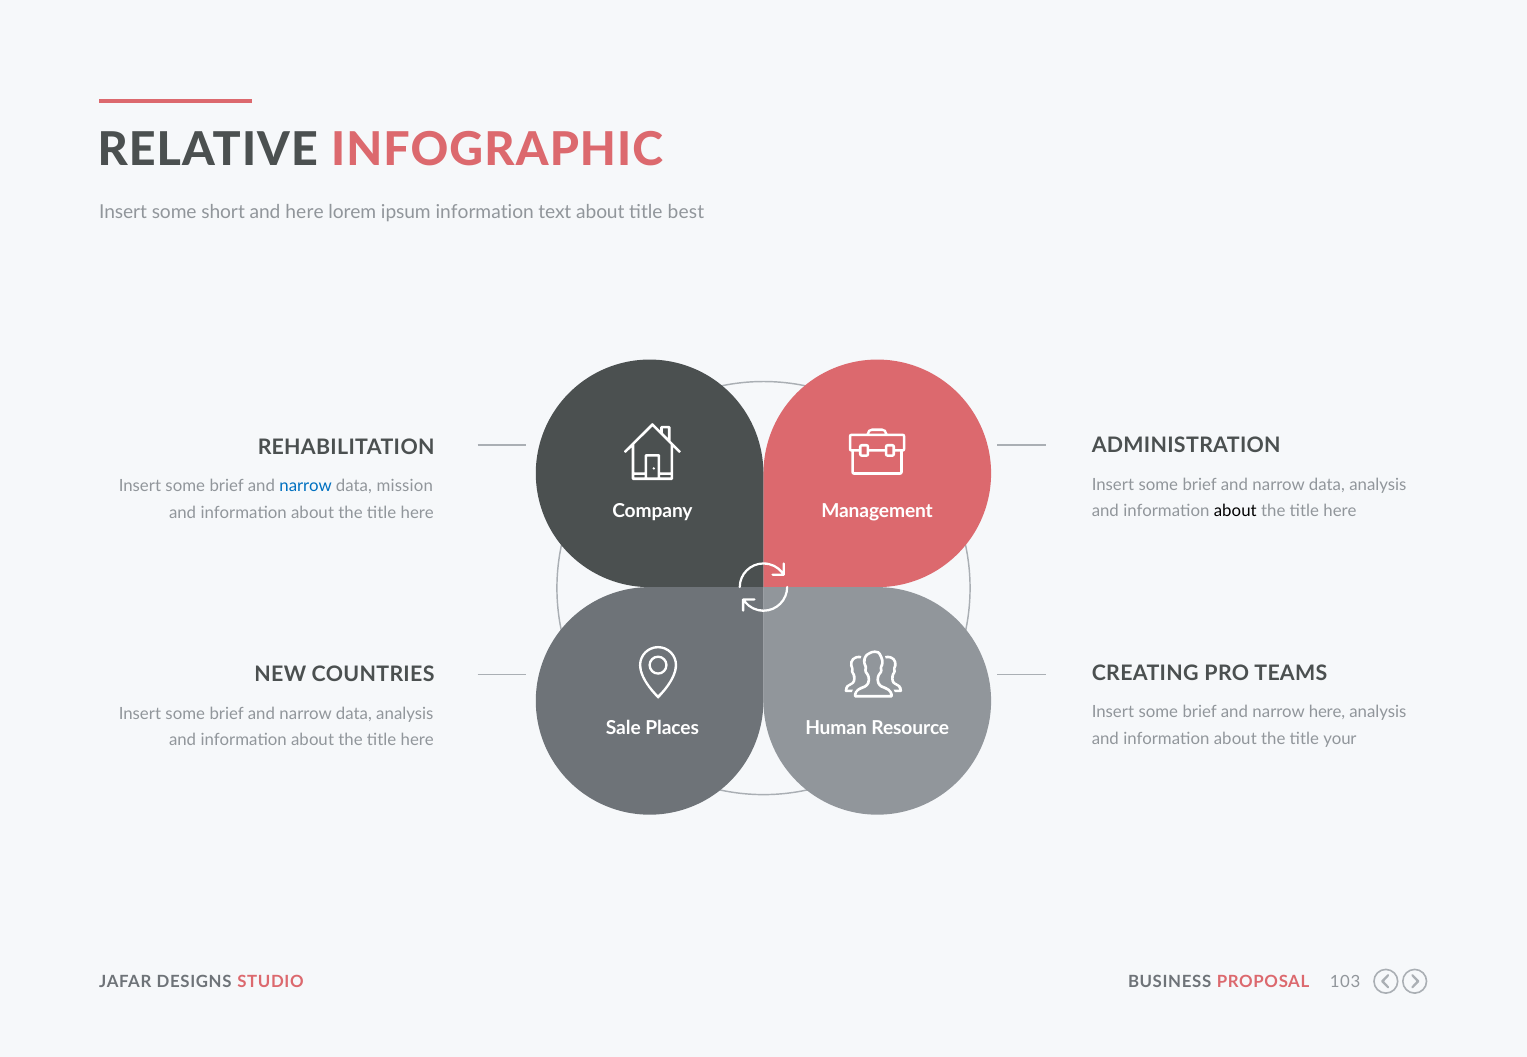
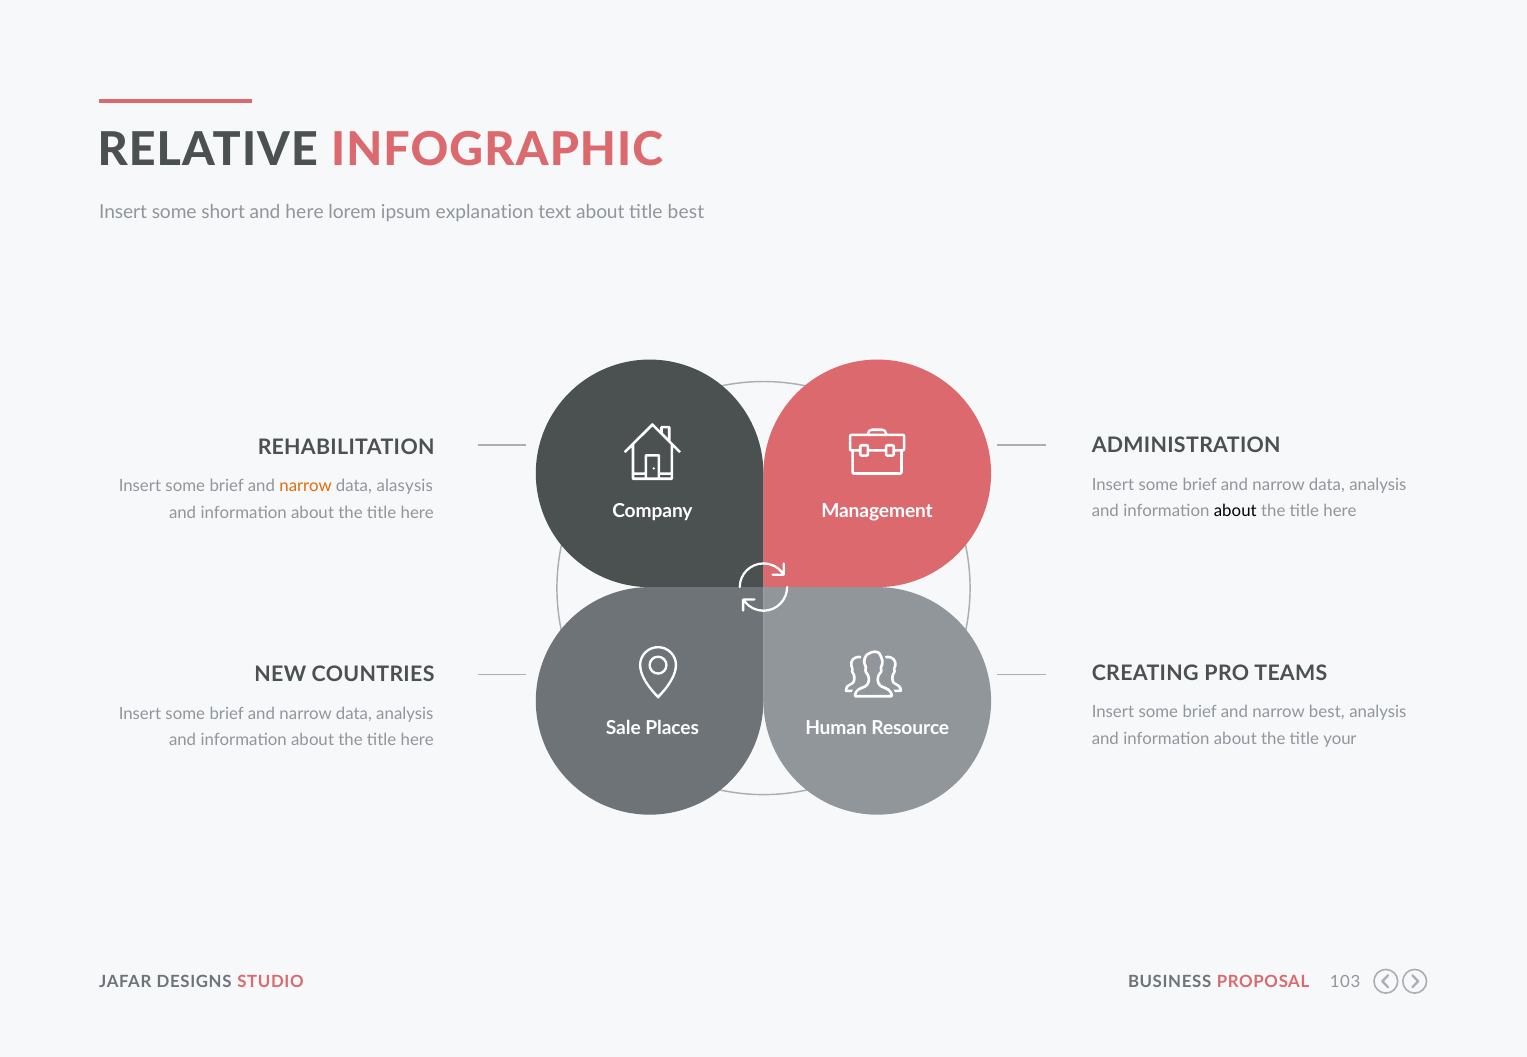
ipsum information: information -> explanation (485, 212)
narrow colour: blue -> orange (306, 486)
mission: mission -> alasysis (405, 486)
narrow here: here -> best (1327, 712)
